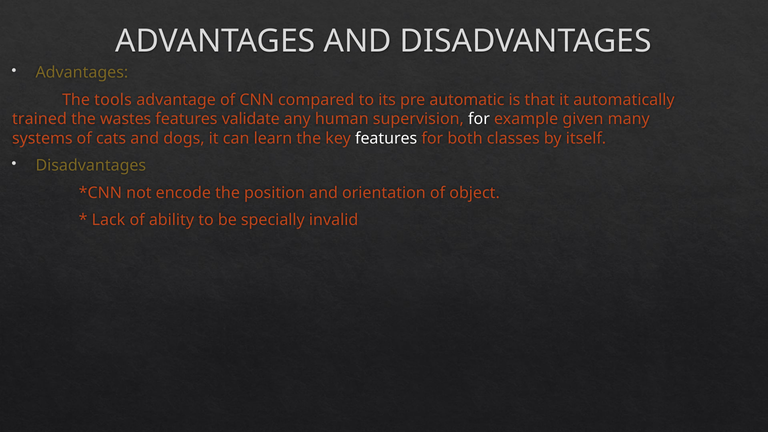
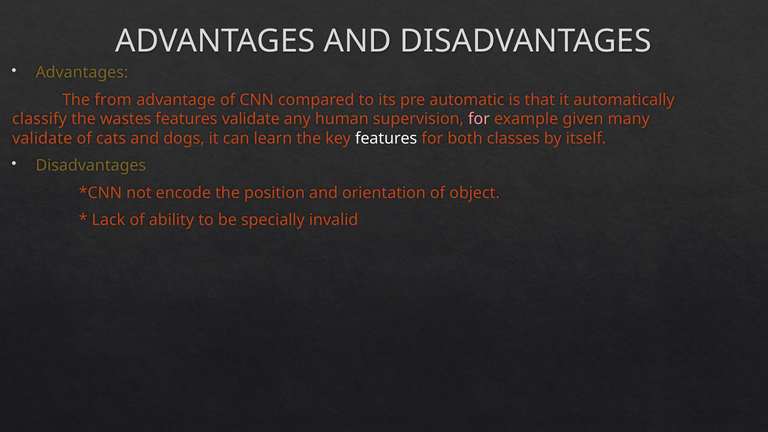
tools: tools -> from (113, 100)
trained: trained -> classify (39, 119)
for colour: white -> pink (479, 119)
systems: systems -> validate (42, 138)
